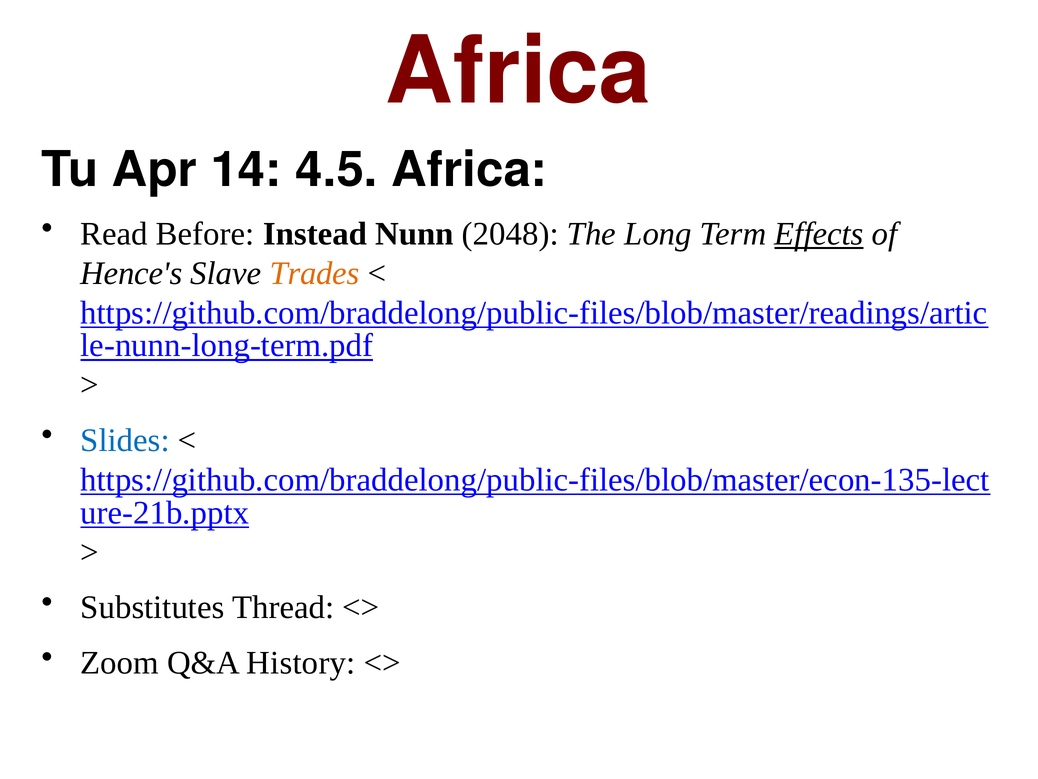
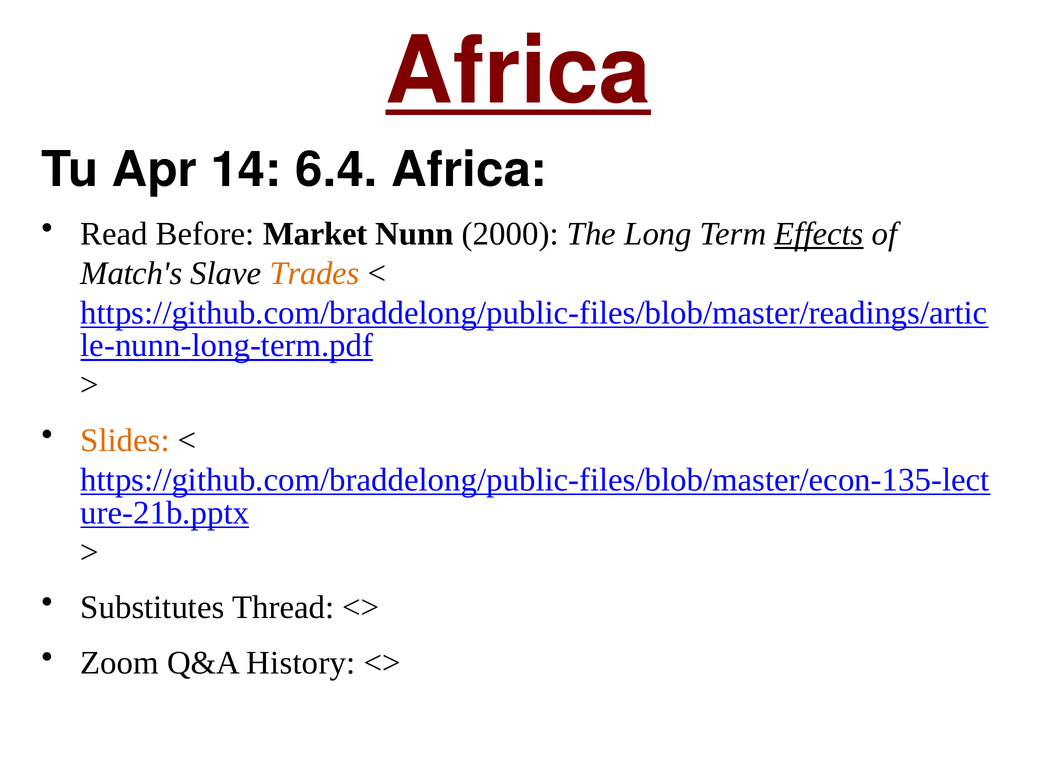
Africa underline: none -> present (518, 72)
4.5: 4.5 -> 6.4 (337, 170)
Instead: Instead -> Market (315, 234)
2048: 2048 -> 2000 (510, 234)
Hence's: Hence's -> Match's (131, 273)
Slides colour: blue -> orange (125, 440)
